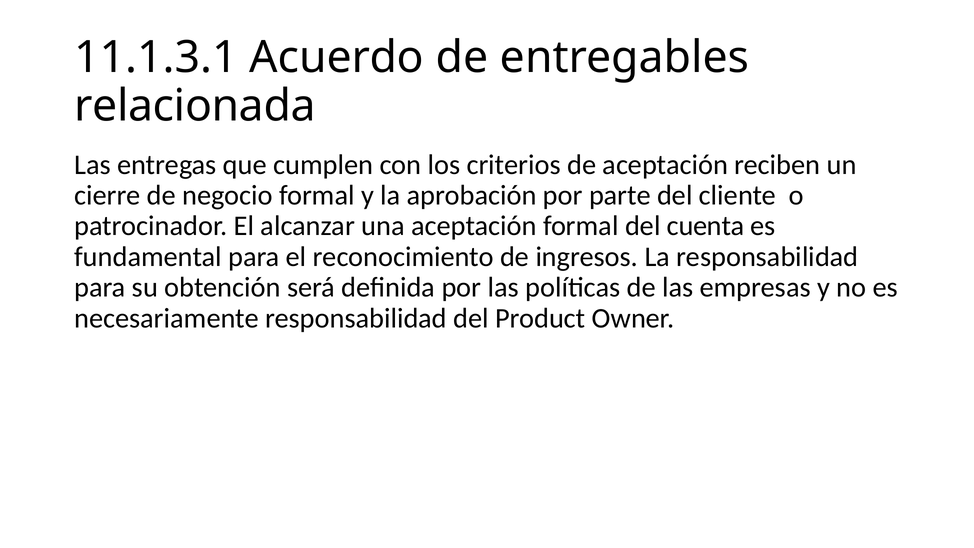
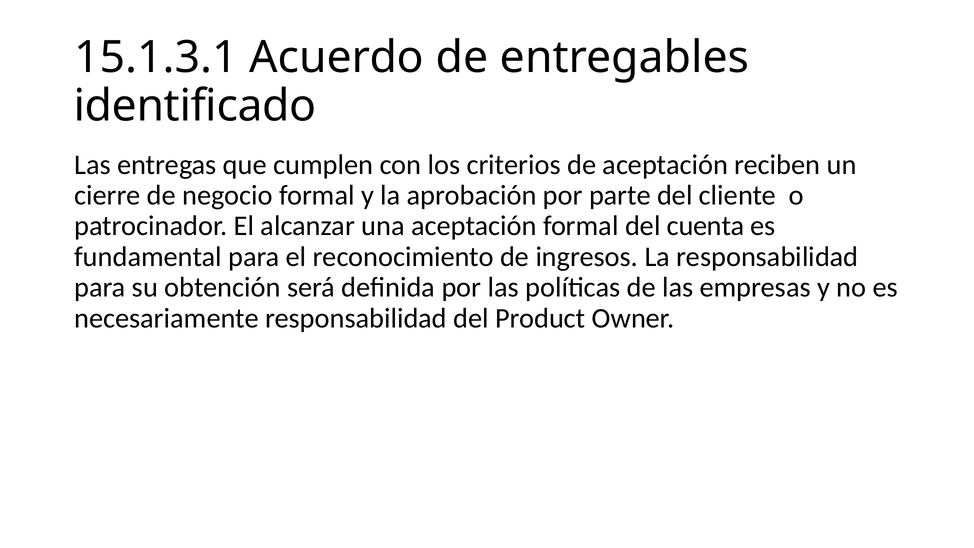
11.1.3.1: 11.1.3.1 -> 15.1.3.1 (156, 58)
relacionada: relacionada -> identificado (195, 106)
